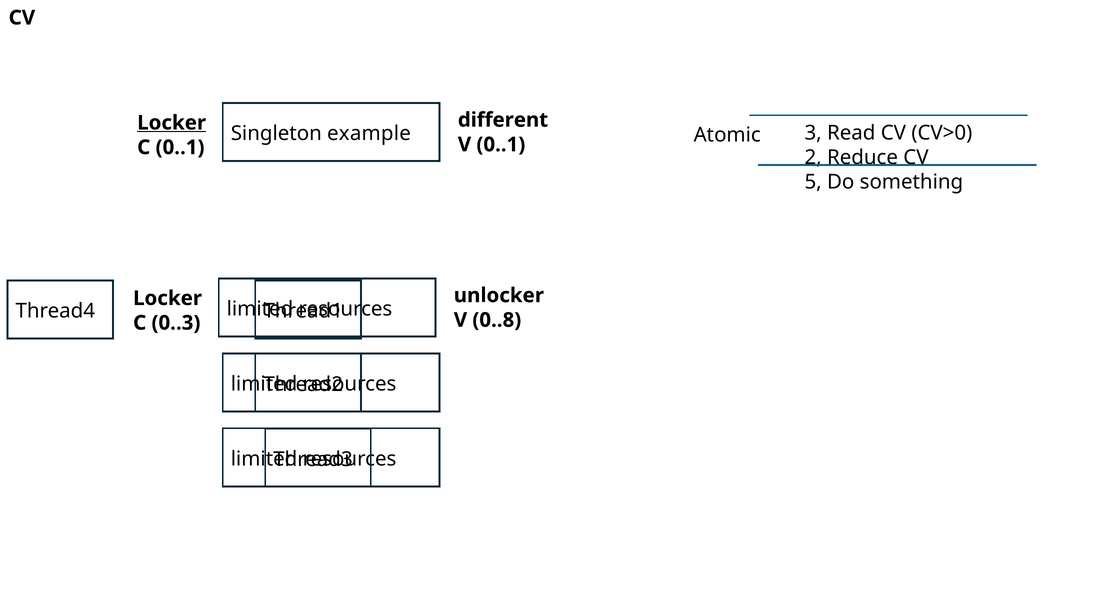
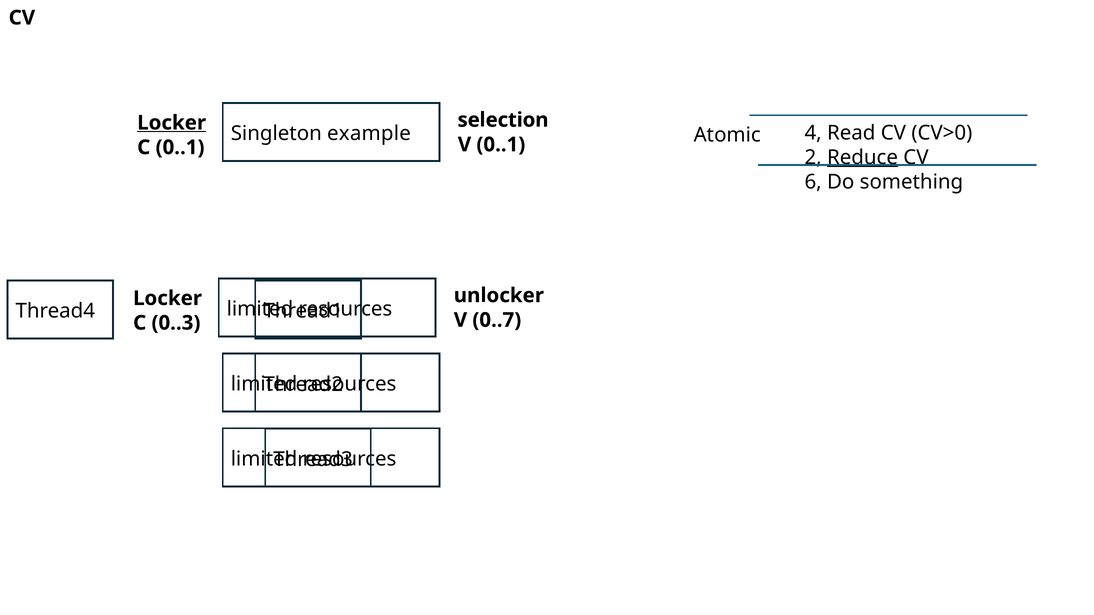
different: different -> selection (503, 120)
3: 3 -> 4 (813, 133)
Reduce underline: none -> present (863, 158)
5: 5 -> 6 (813, 182)
0..8: 0..8 -> 0..7 (497, 320)
